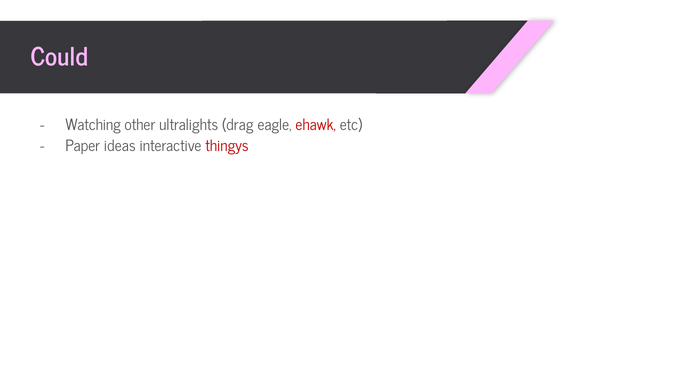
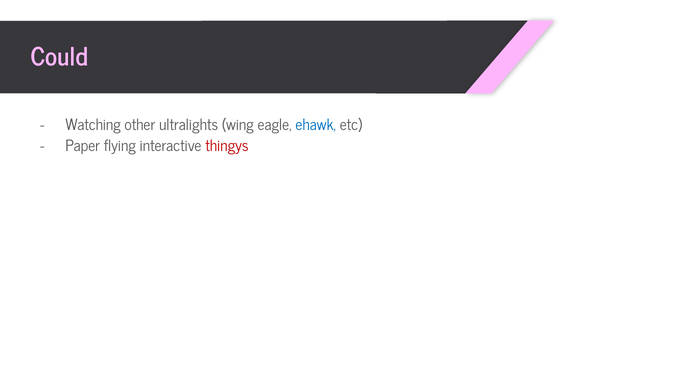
drag: drag -> wing (238, 125)
ehawk colour: red -> blue (316, 125)
ideas: ideas -> flying (120, 146)
